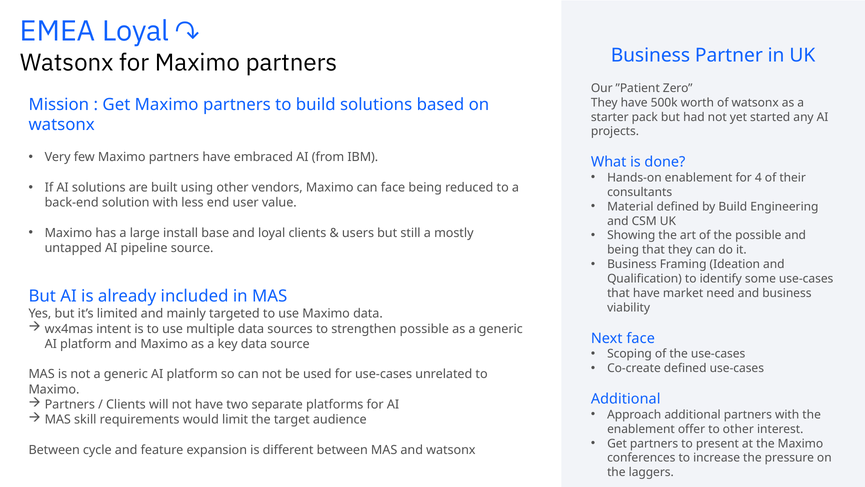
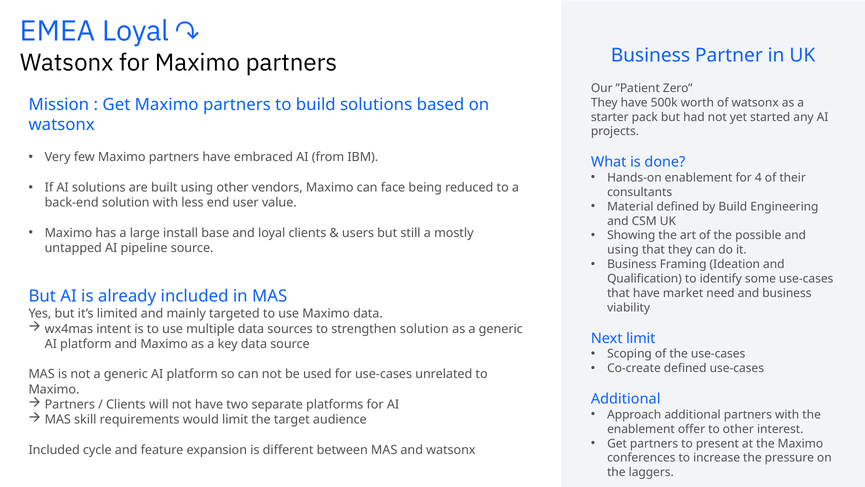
being: being -> using (623, 250)
strengthen possible: possible -> solution (424, 329)
Next face: face -> limit (641, 338)
Between: Between -> Included (54, 450)
